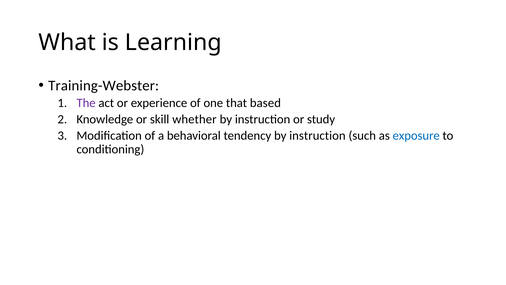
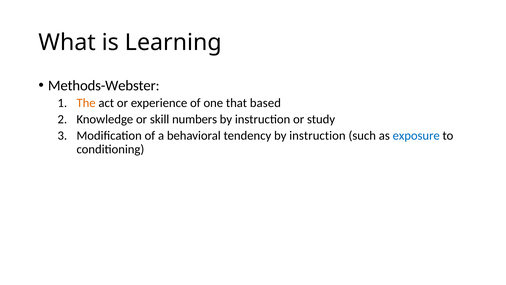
Training-Webster: Training-Webster -> Methods-Webster (104, 86)
The colour: purple -> orange (86, 103)
whether: whether -> numbers (195, 119)
